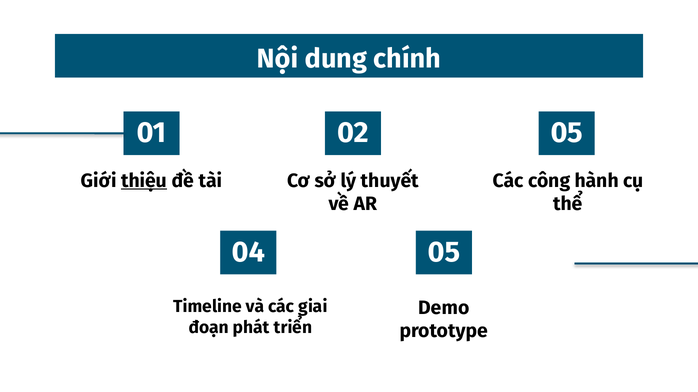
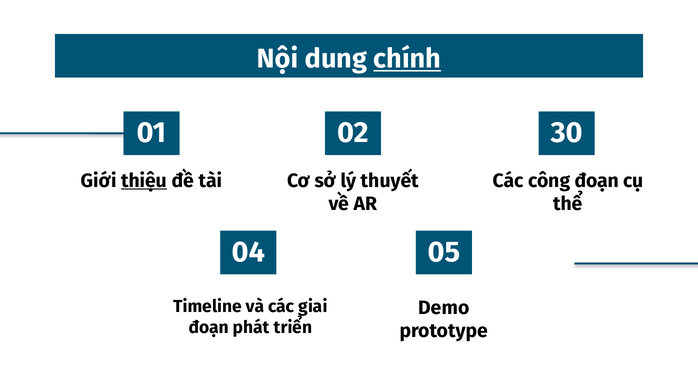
chính underline: none -> present (407, 59)
02 05: 05 -> 30 (567, 133)
công hành: hành -> đoạn (597, 181)
